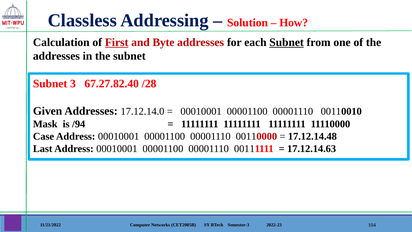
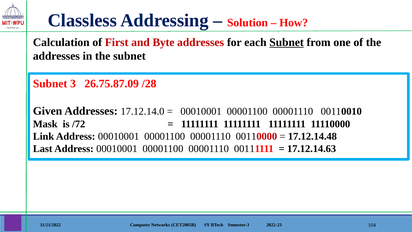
First underline: present -> none (117, 42)
67.27.82.40: 67.27.82.40 -> 26.75.87.09 (112, 84)
/94: /94 -> /72 (79, 124)
Case: Case -> Link (44, 136)
